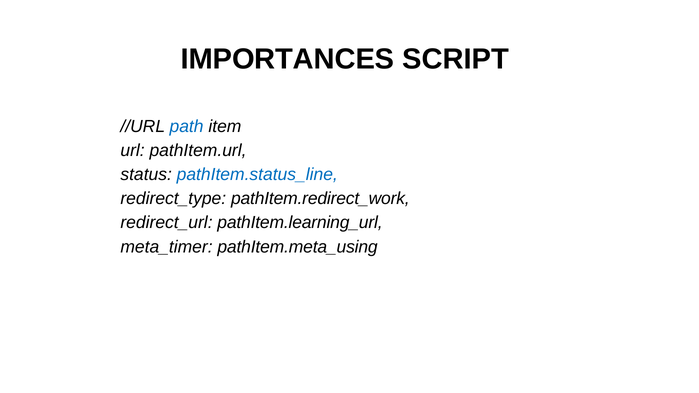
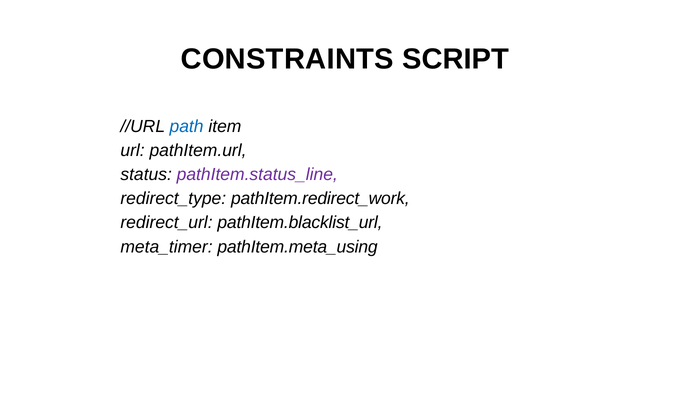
IMPORTANCES: IMPORTANCES -> CONSTRAINTS (287, 59)
pathItem.status_line colour: blue -> purple (257, 175)
pathItem.learning_url: pathItem.learning_url -> pathItem.blacklist_url (300, 223)
